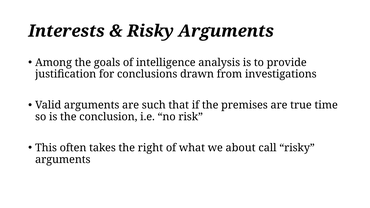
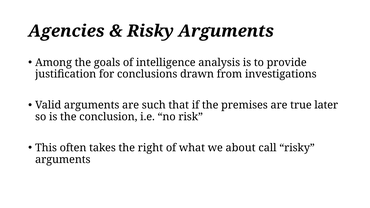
Interests: Interests -> Agencies (66, 31)
time: time -> later (326, 105)
